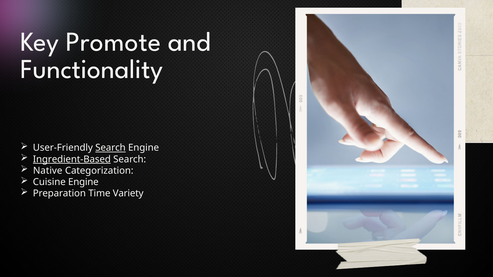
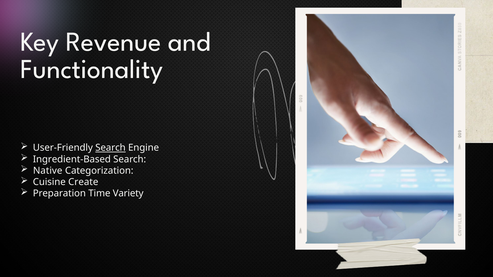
Promote: Promote -> Revenue (113, 42)
Ingredient-Based underline: present -> none (72, 159)
Cuisine Engine: Engine -> Create (83, 182)
